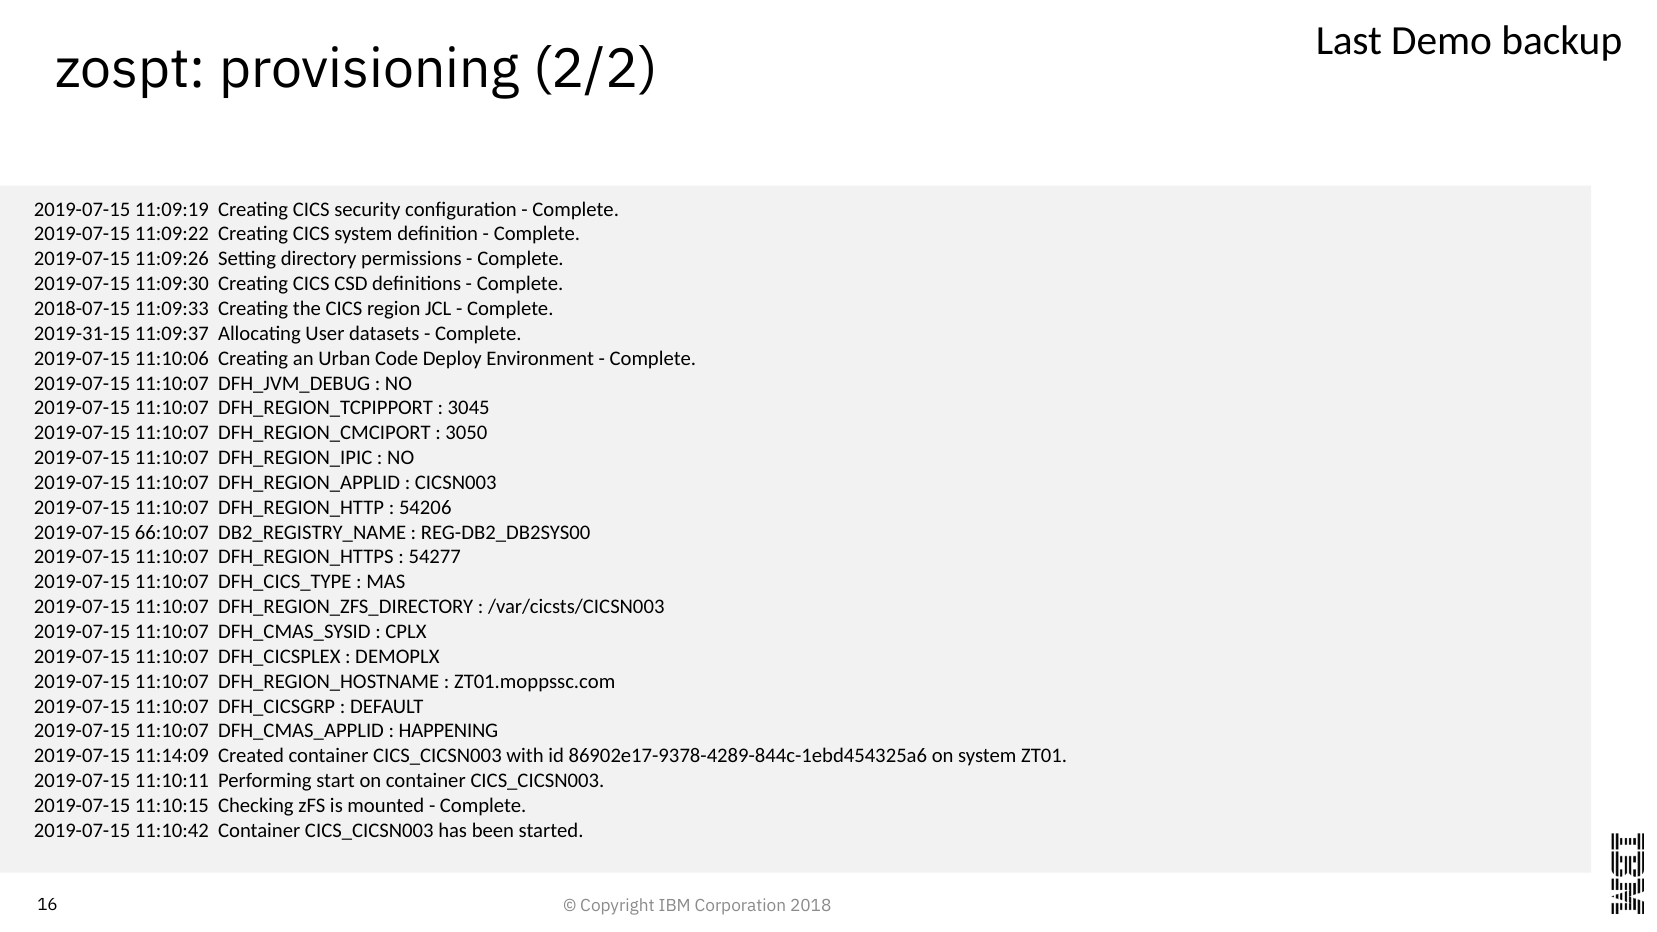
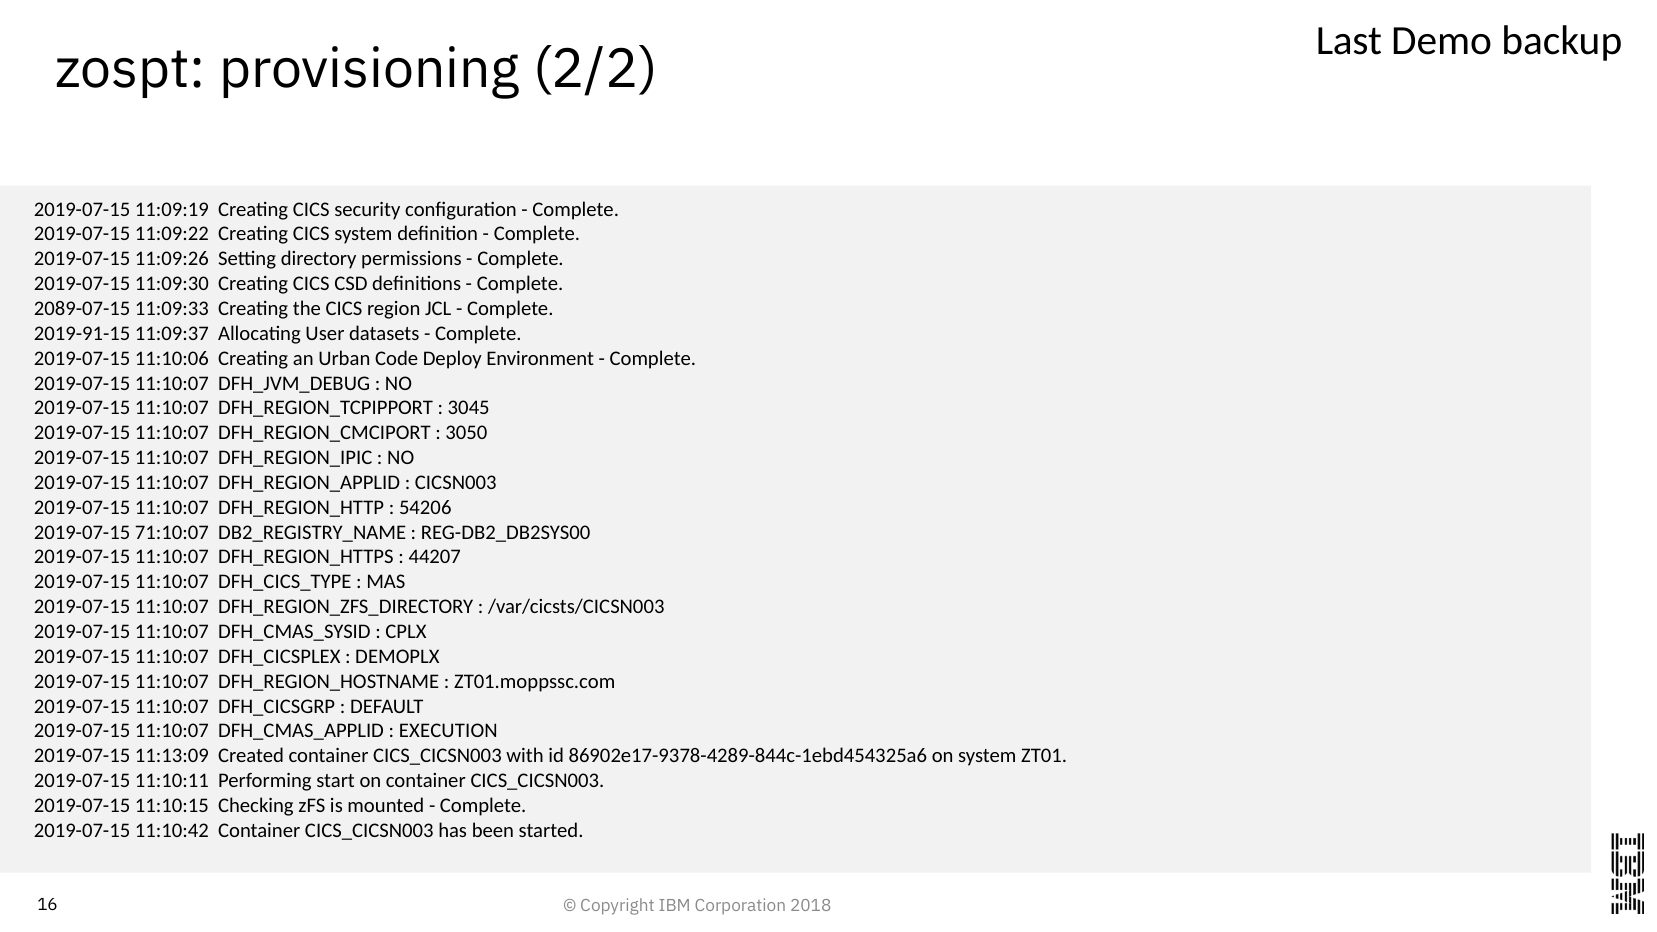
2018-07-15: 2018-07-15 -> 2089-07-15 (82, 309)
2019-31-15: 2019-31-15 -> 2019-91-15 (82, 334)
66:10:07: 66:10:07 -> 71:10:07 (172, 532)
54277: 54277 -> 44207 (435, 557)
HAPPENING: HAPPENING -> EXECUTION (448, 731)
11:14:09: 11:14:09 -> 11:13:09 (172, 756)
